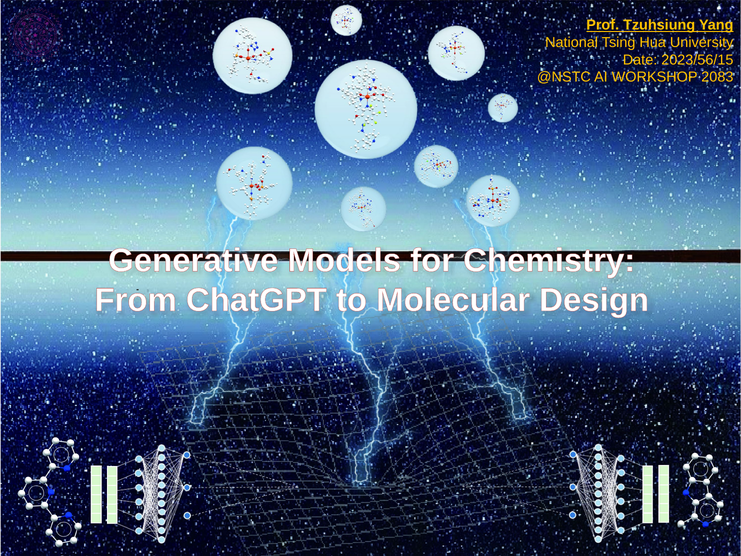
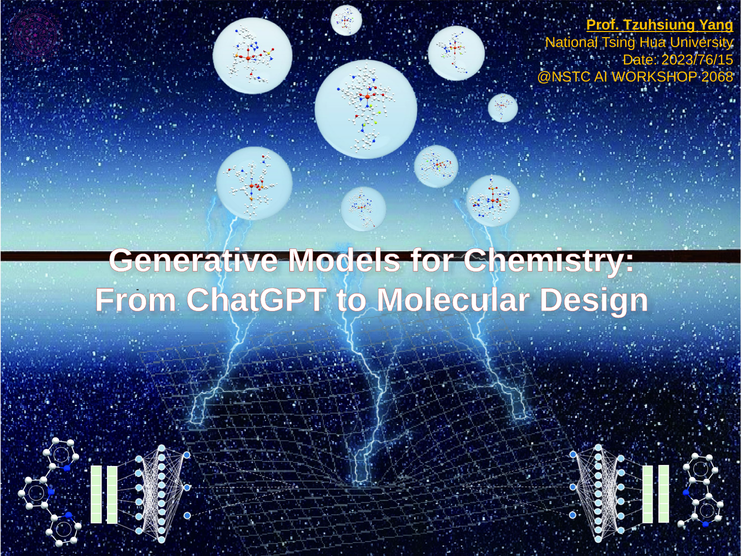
2023/56/15: 2023/56/15 -> 2023/76/15 (697, 60)
2083: 2083 -> 2068 (717, 77)
